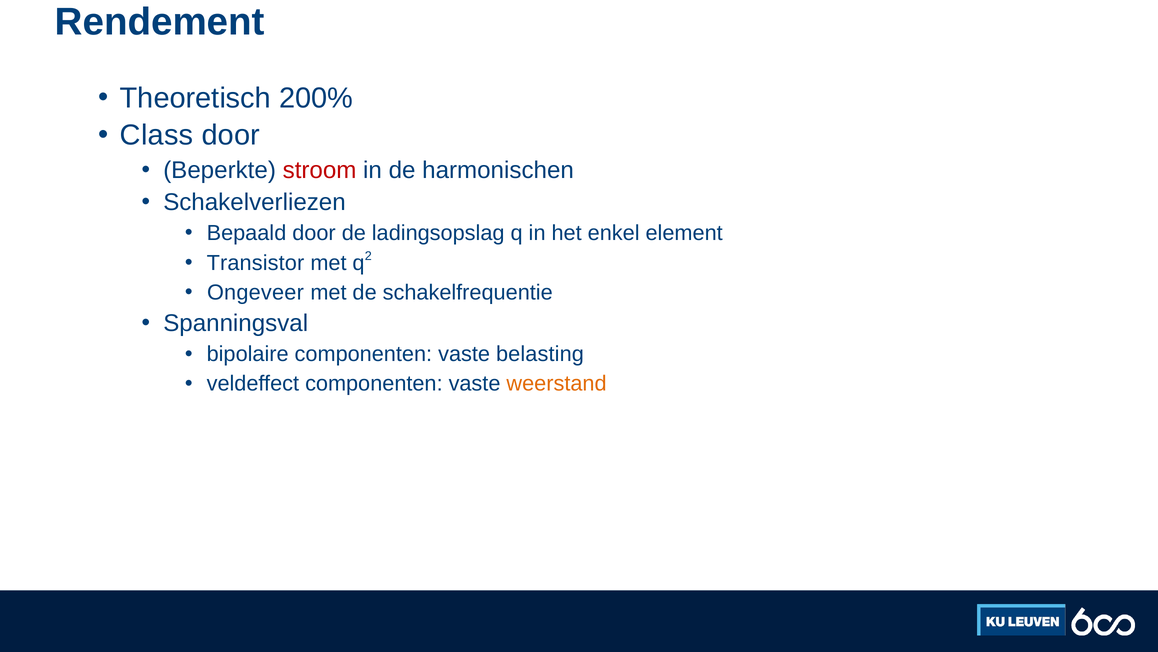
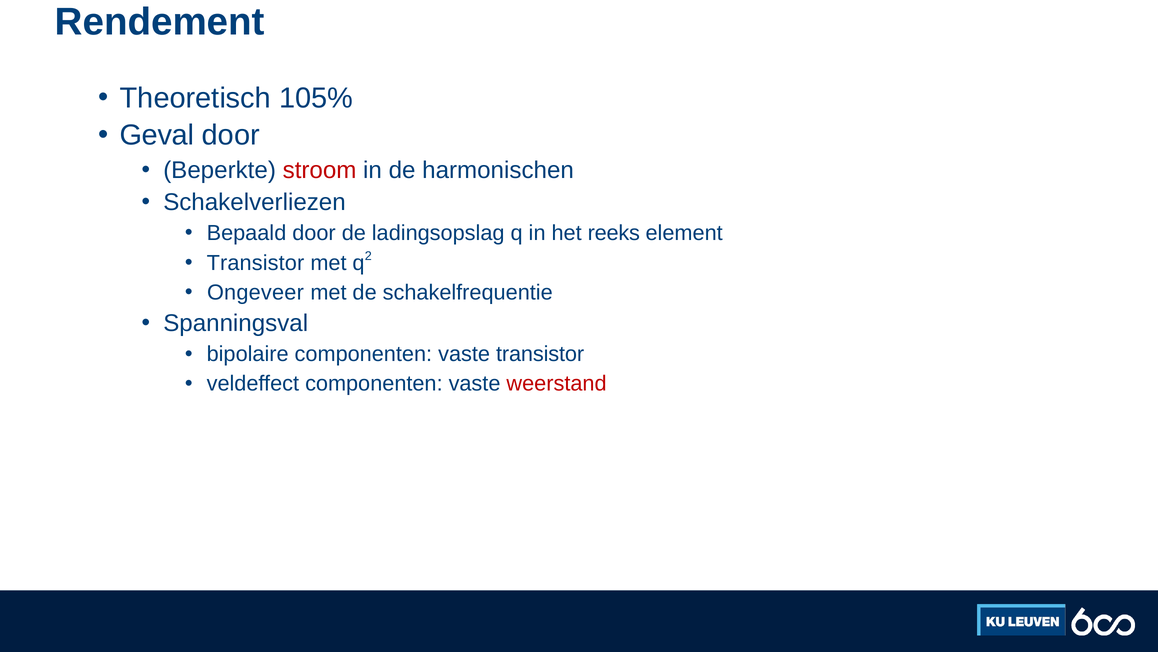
200%: 200% -> 105% (316, 98)
Class: Class -> Geval (157, 135)
enkel: enkel -> reeks (614, 233)
vaste belasting: belasting -> transistor (540, 354)
weerstand colour: orange -> red (557, 383)
